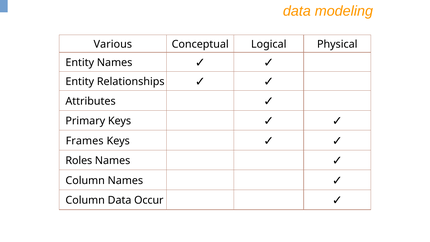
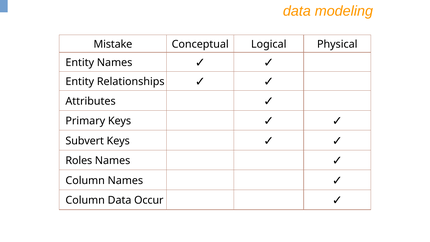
Various: Various -> Mistake (113, 44)
Frames: Frames -> Subvert (85, 141)
